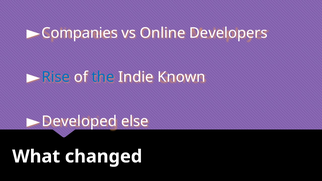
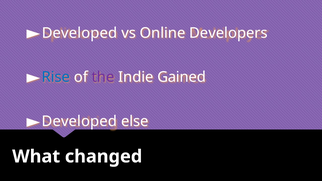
Companies: Companies -> Developed (79, 33)
the colour: blue -> purple (103, 77)
Known: Known -> Gained (182, 77)
